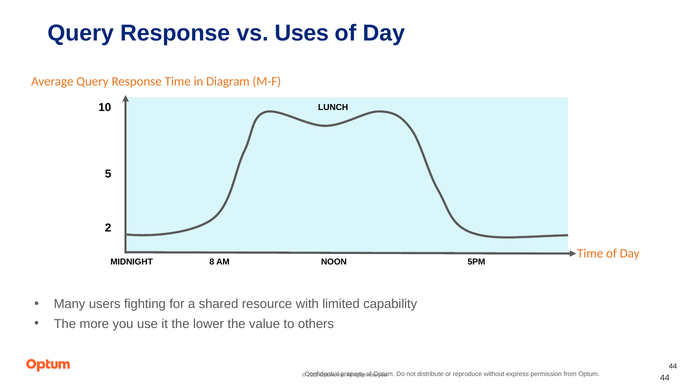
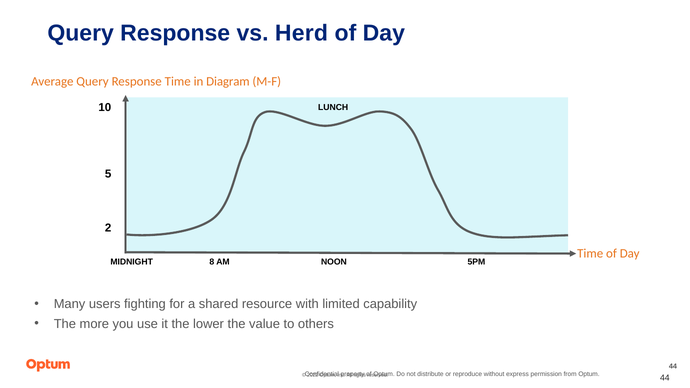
Uses: Uses -> Herd (301, 33)
